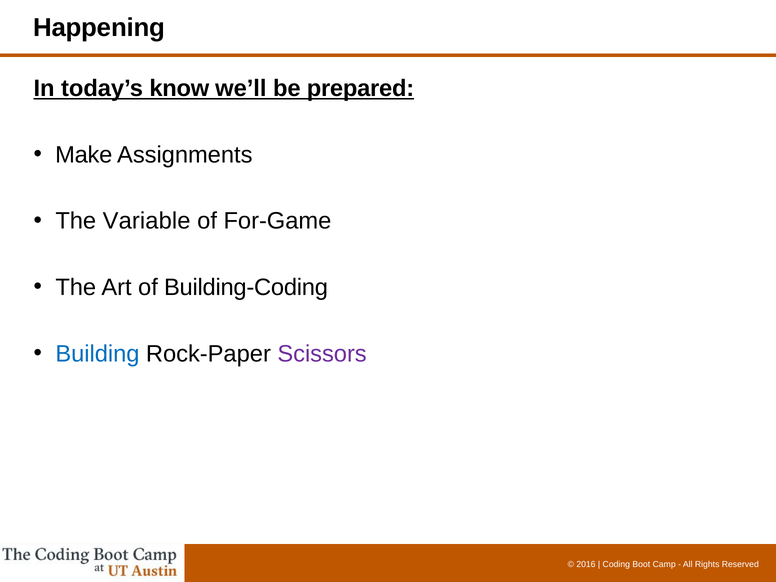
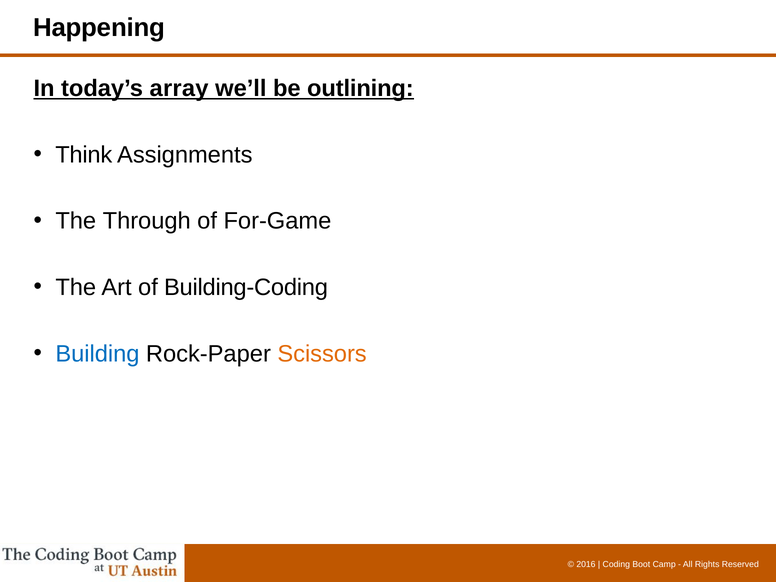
know: know -> array (179, 88)
prepared: prepared -> outlining (360, 88)
Make: Make -> Think (84, 155)
Variable: Variable -> Through (147, 221)
Scissors colour: purple -> orange (322, 354)
